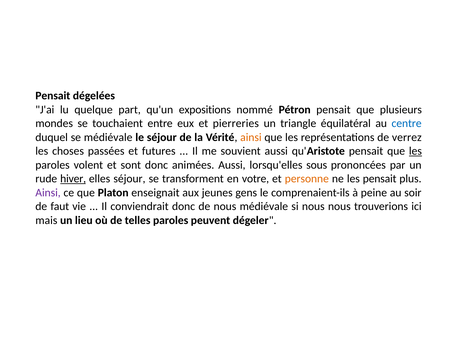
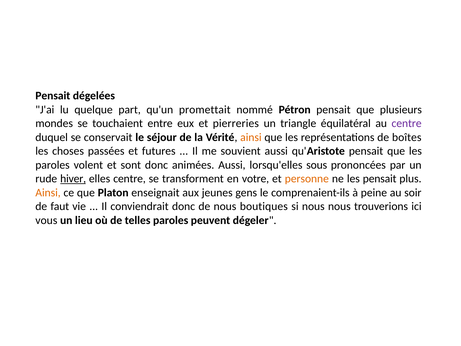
expositions: expositions -> promettait (205, 110)
centre colour: blue -> purple (407, 123)
se médiévale: médiévale -> conservait (108, 137)
verrez: verrez -> boîtes (407, 137)
les underline: present -> none (415, 151)
elles séjour: séjour -> centre (130, 179)
Ainsi colour: purple -> orange (48, 193)
nous médiévale: médiévale -> boutiques (264, 206)
mais: mais -> vous (46, 220)
